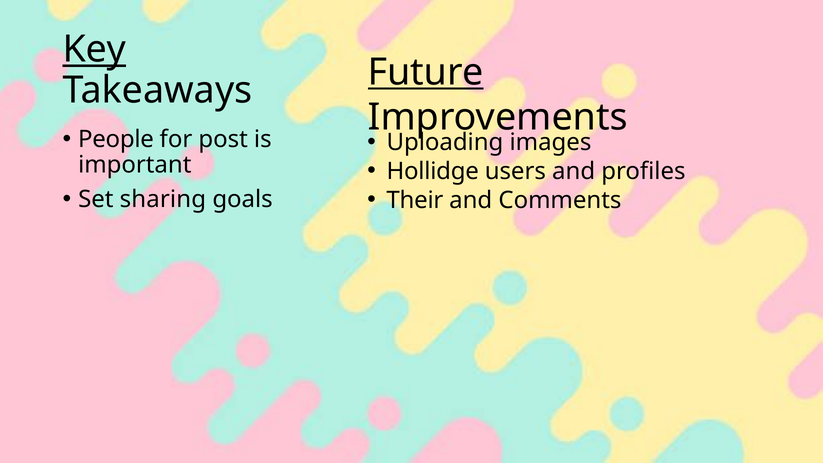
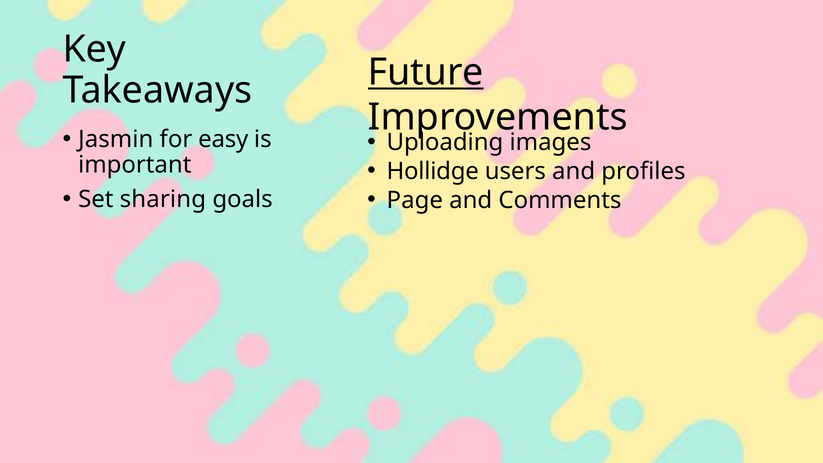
Key underline: present -> none (94, 50)
People: People -> Jasmin (116, 139)
post: post -> easy (223, 139)
Their: Their -> Page (415, 200)
